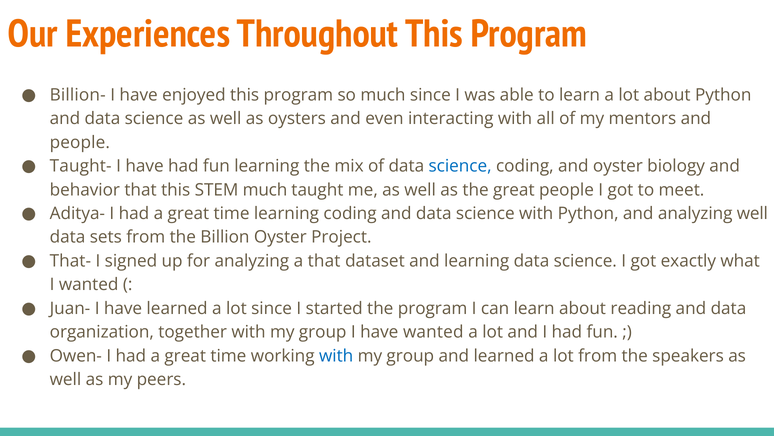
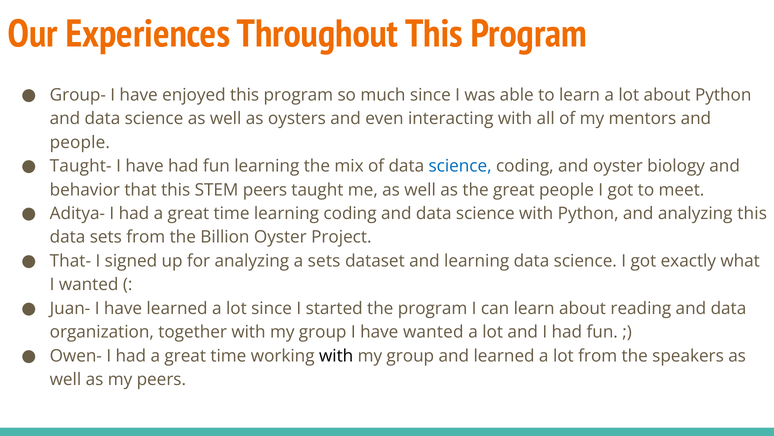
Billion-: Billion- -> Group- (78, 95)
STEM much: much -> peers (265, 190)
analyzing well: well -> this (752, 213)
a that: that -> sets (324, 261)
with colour: blue -> black (336, 356)
